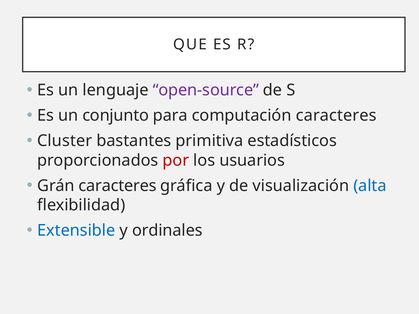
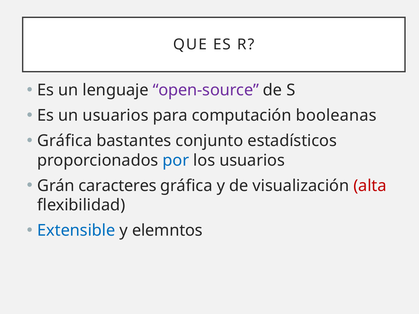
un conjunto: conjunto -> usuarios (116, 116)
computación caracteres: caracteres -> booleanas (336, 116)
Cluster: Cluster -> Gráfica (65, 141)
primitiva: primitiva -> conjunto (209, 141)
por colour: red -> blue (176, 161)
alta colour: blue -> red (370, 186)
ordinales: ordinales -> elemntos (167, 231)
